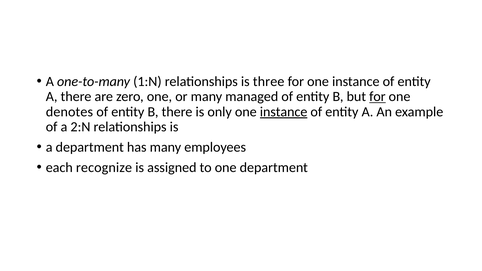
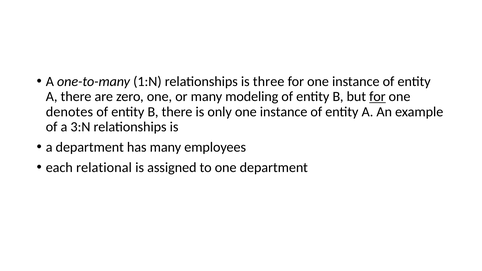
managed: managed -> modeling (252, 97)
instance underline: present -> none (284, 112)
2:N: 2:N -> 3:N (80, 127)
recognize: recognize -> relational (104, 167)
